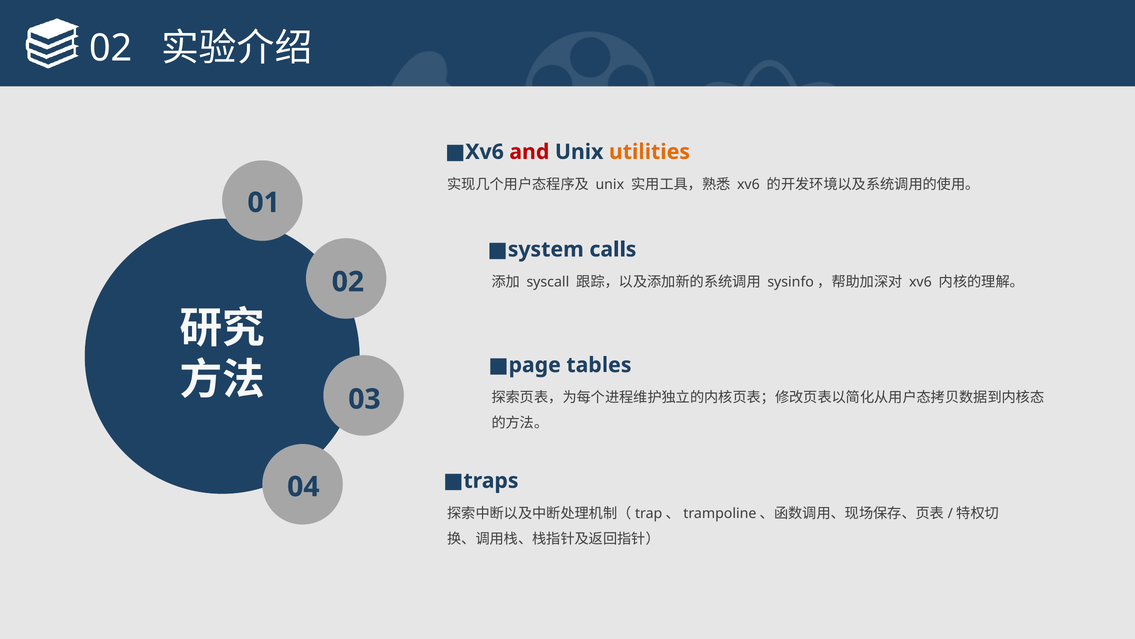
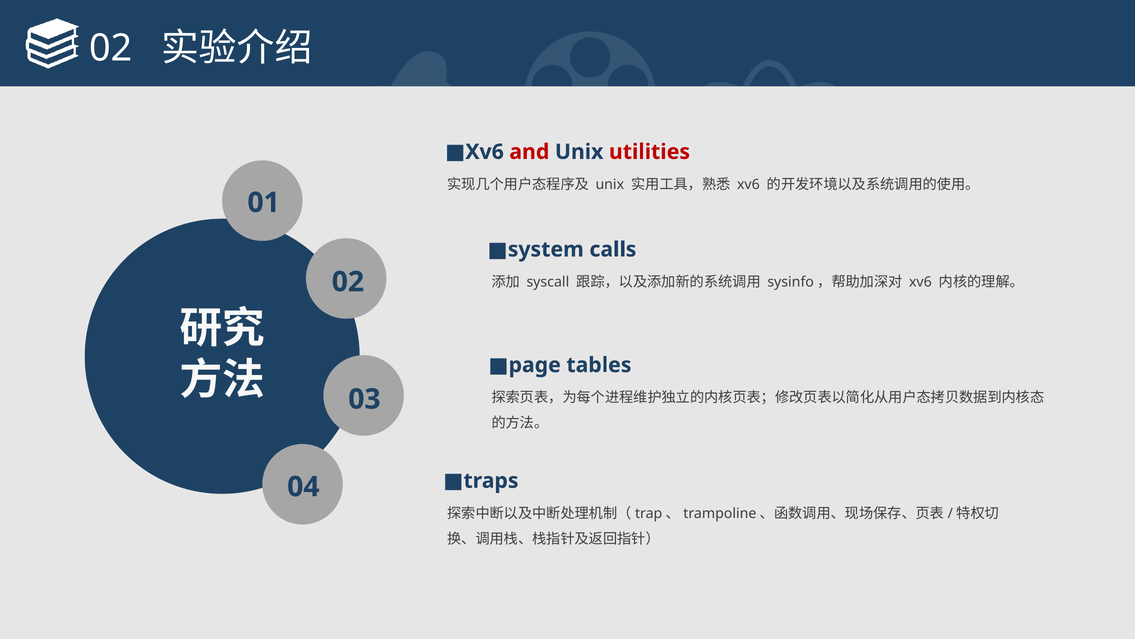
utilities colour: orange -> red (649, 152)
